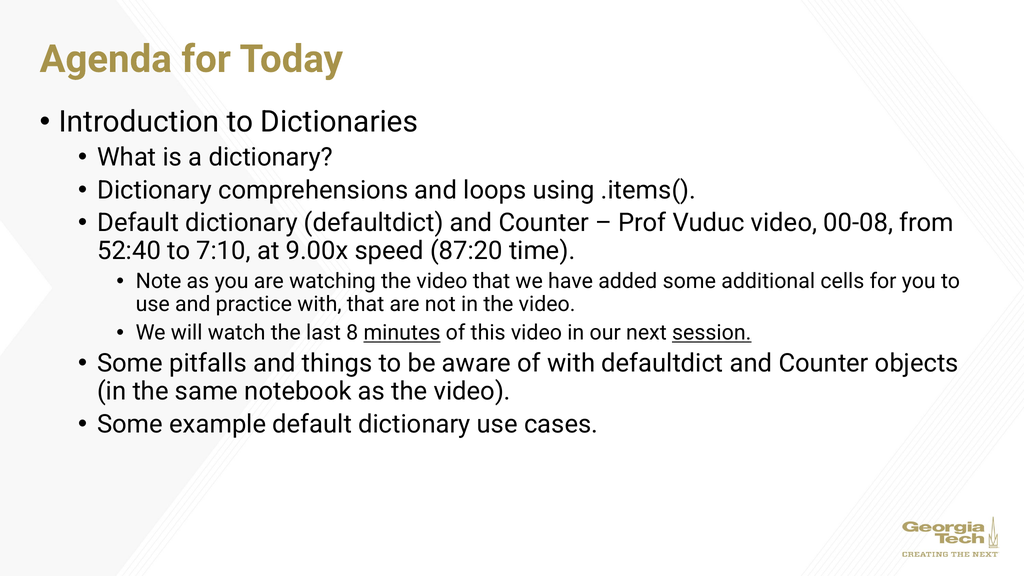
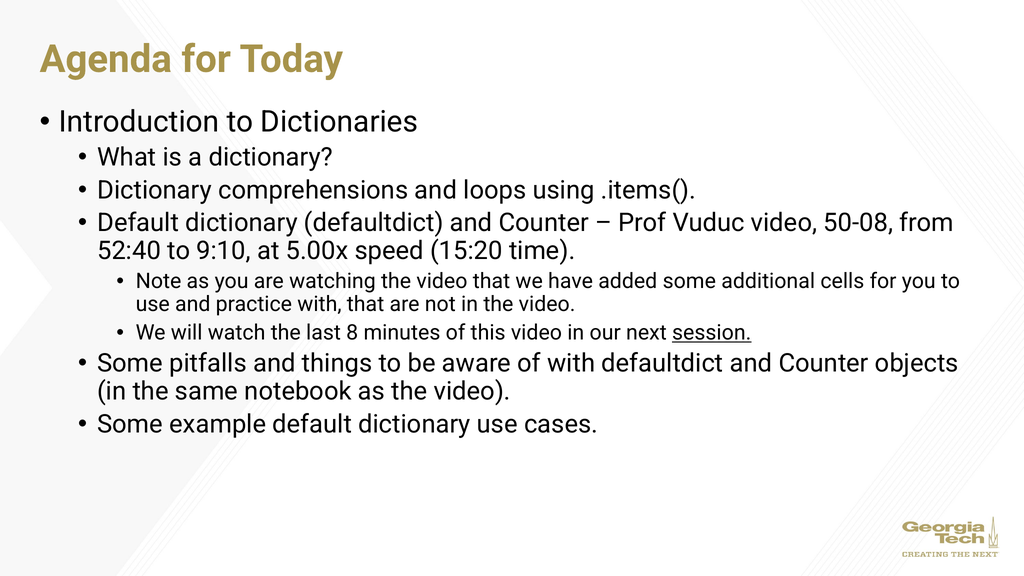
00-08: 00-08 -> 50-08 (858, 223)
7:10: 7:10 -> 9:10 (224, 251)
9.00x: 9.00x -> 5.00x (317, 251)
87:20: 87:20 -> 15:20 (466, 251)
minutes underline: present -> none (402, 333)
